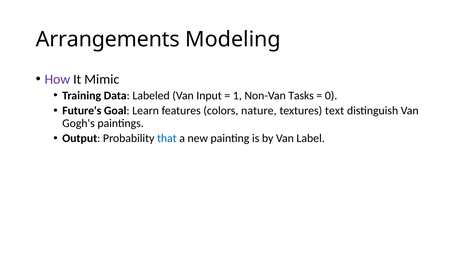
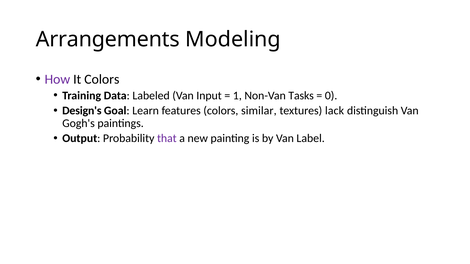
It Mimic: Mimic -> Colors (102, 79)
Future's: Future's -> Design's (82, 111)
nature: nature -> similar (259, 111)
text: text -> lack (335, 111)
that colour: blue -> purple (167, 139)
